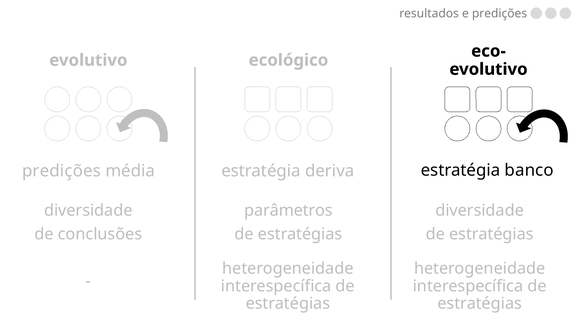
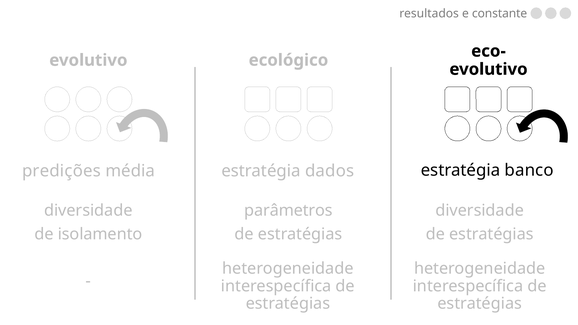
e predições: predições -> constante (500, 14)
deriva: deriva -> dados (330, 171)
conclusões: conclusões -> isolamento (100, 234)
